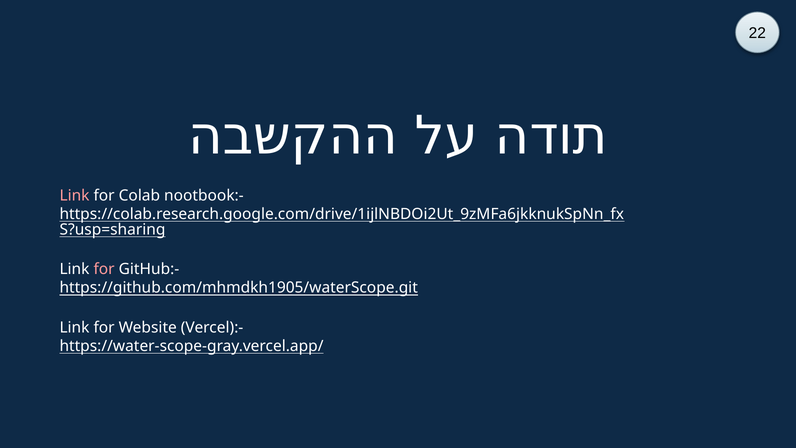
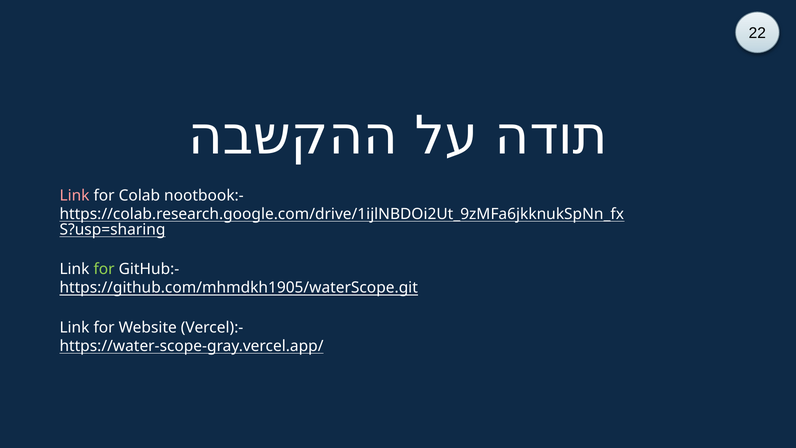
for colour: pink -> light green (104, 269)
